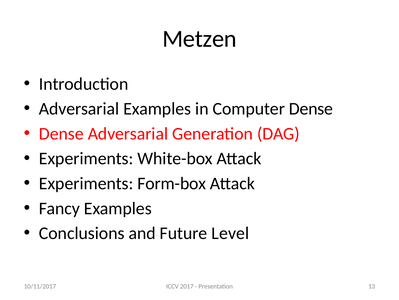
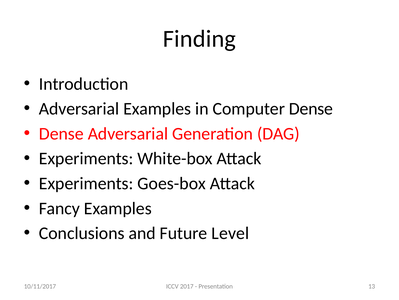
Metzen: Metzen -> Finding (199, 39)
Form-box: Form-box -> Goes-box (172, 183)
